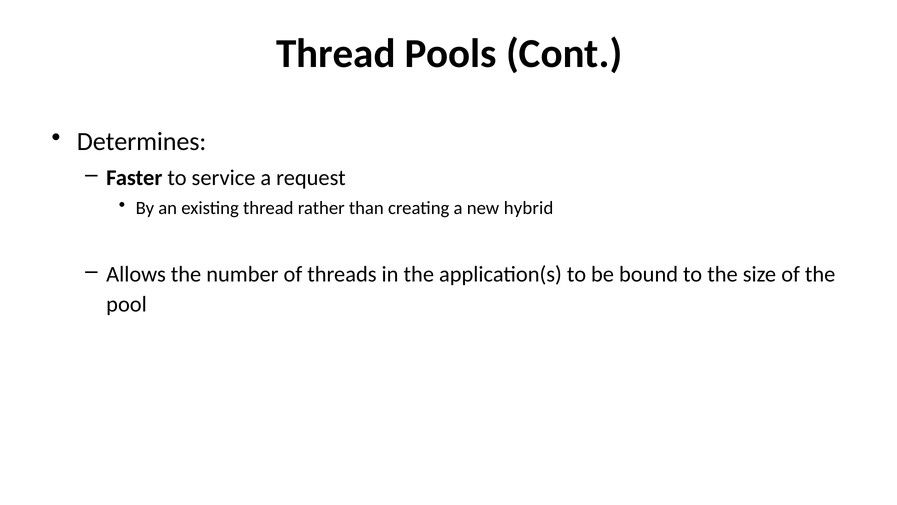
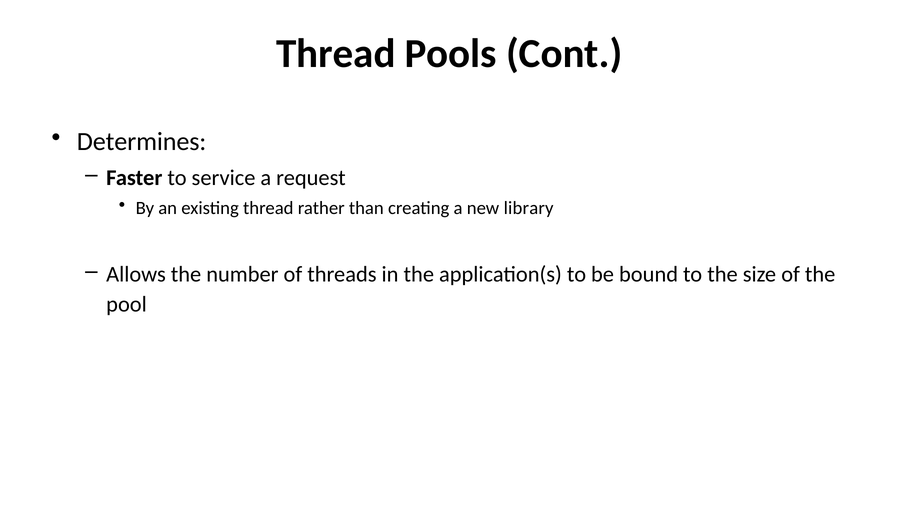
hybrid: hybrid -> library (529, 208)
